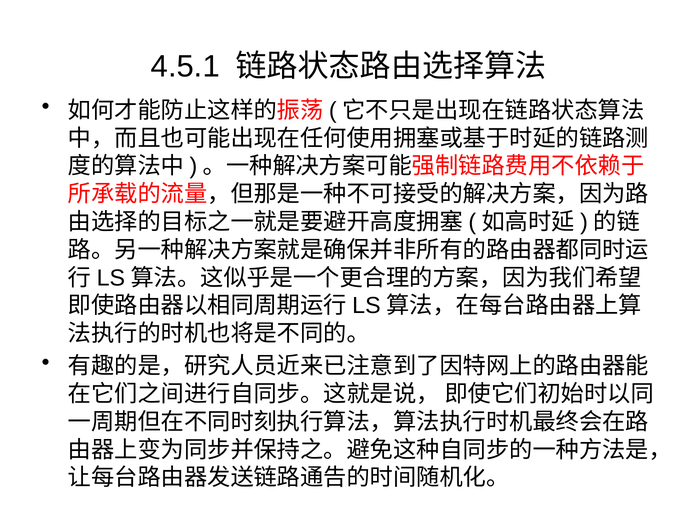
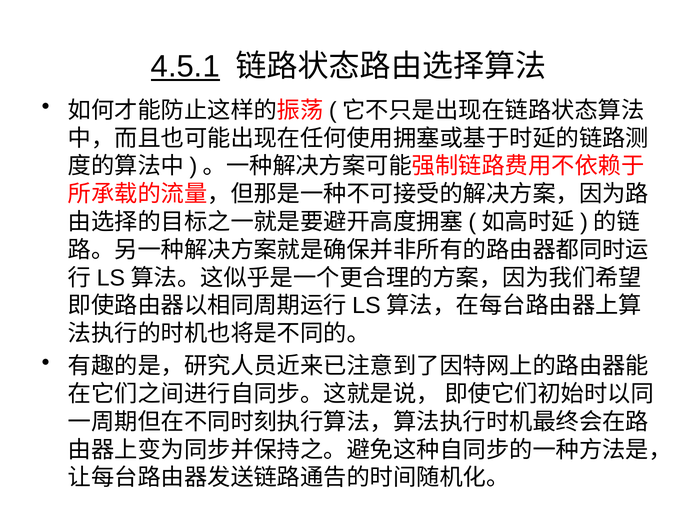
4.5.1 underline: none -> present (185, 67)
